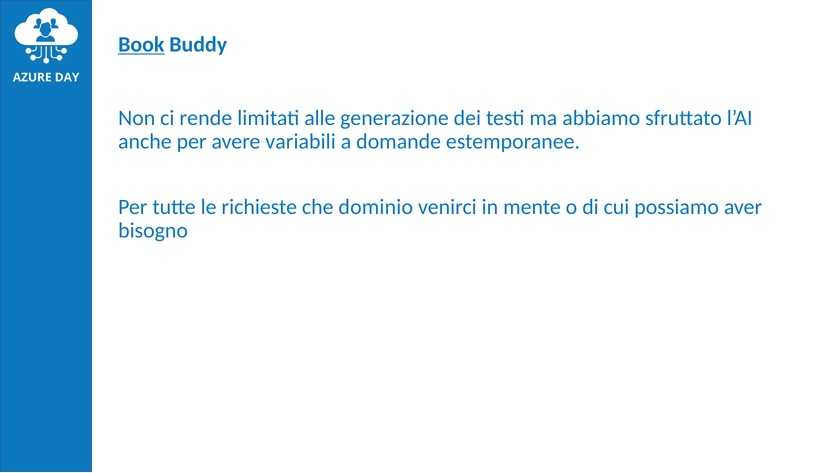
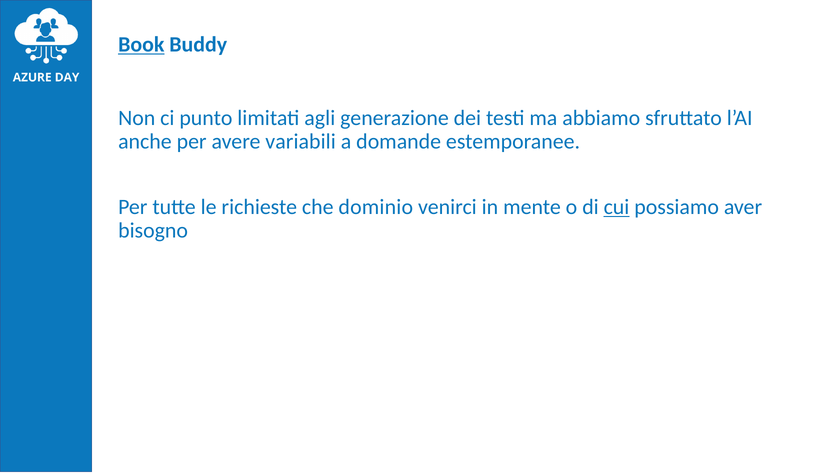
rende: rende -> punto (206, 118)
alle: alle -> agli (320, 118)
cui underline: none -> present (617, 207)
